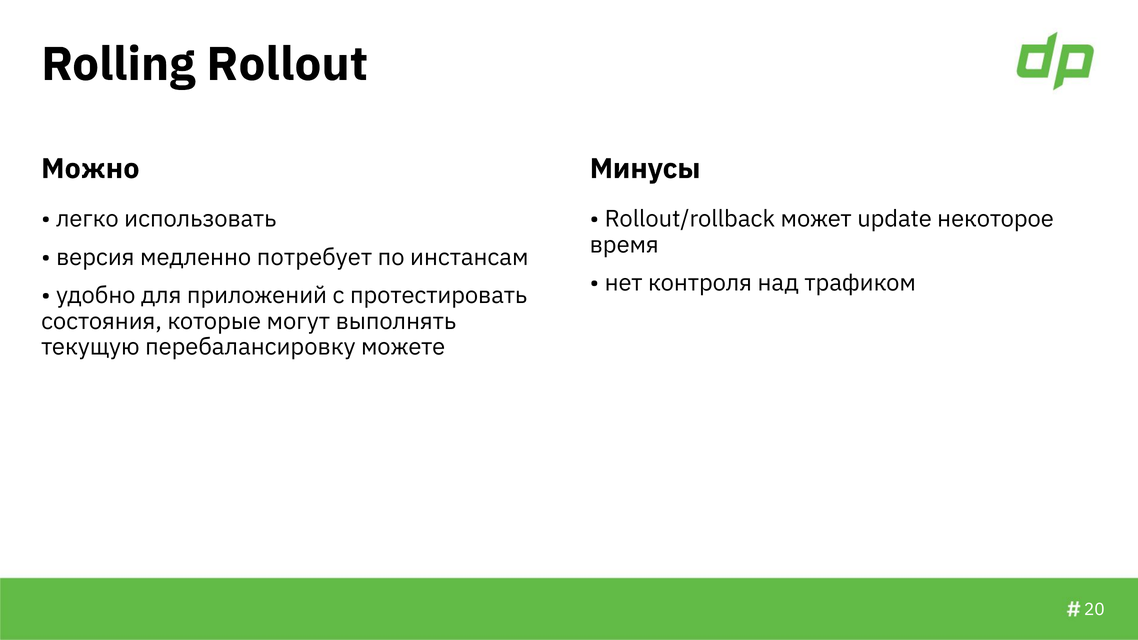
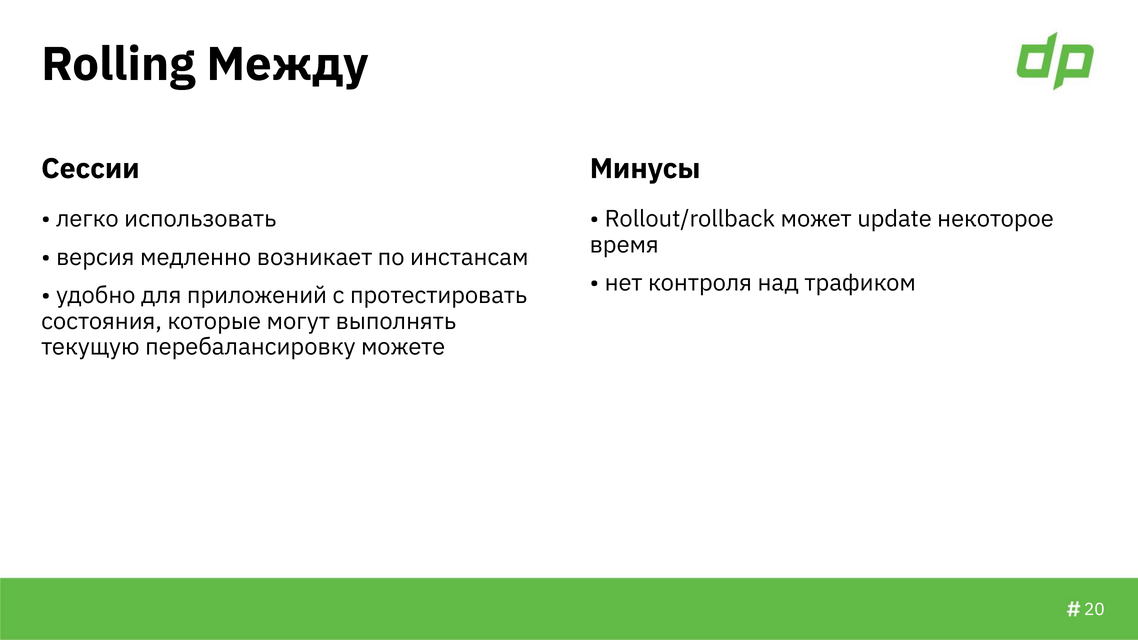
Rollout: Rollout -> Между (287, 64)
Можно: Можно -> Сессии (90, 169)
потребует: потребует -> возникает (315, 257)
